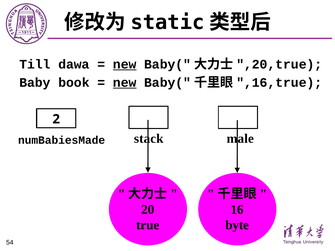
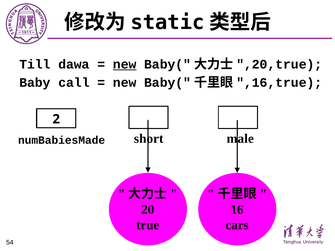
book: book -> call (74, 83)
new underline: present -> none (125, 83)
stack: stack -> short (149, 139)
byte: byte -> cars (237, 225)
